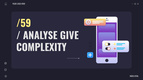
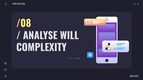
/59: /59 -> /08 (24, 24)
GIVE: GIVE -> WILL (69, 36)
